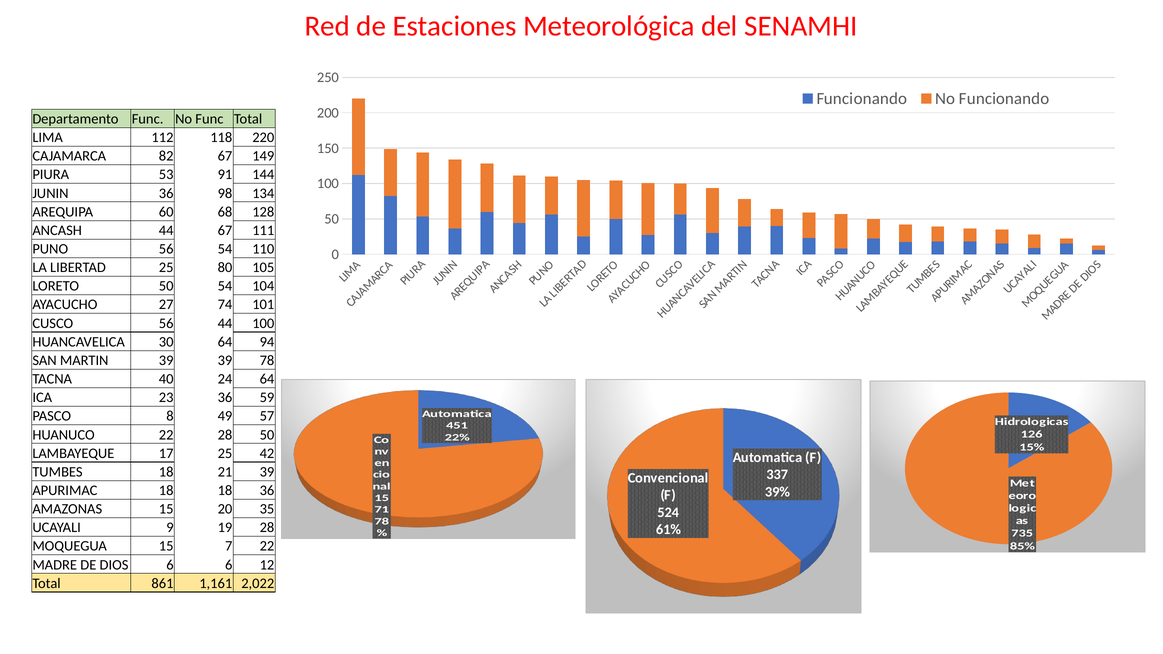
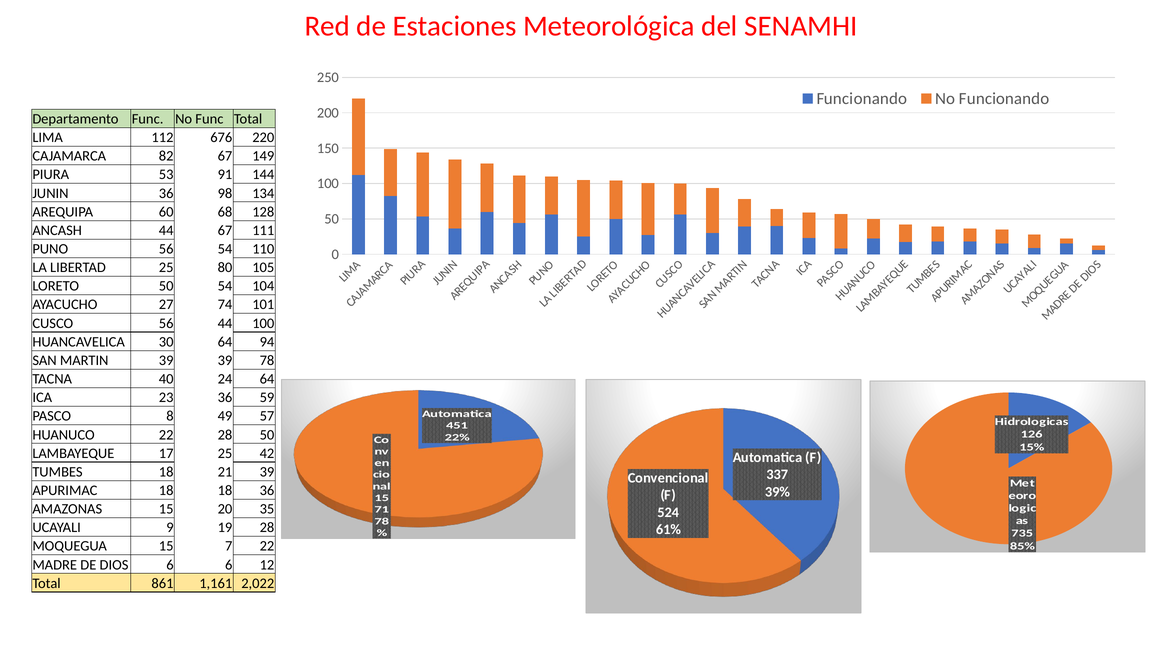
118: 118 -> 676 (221, 138)
